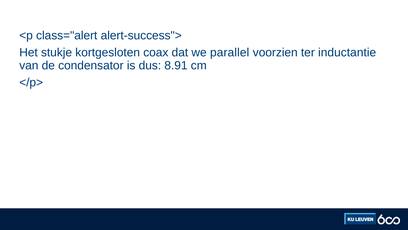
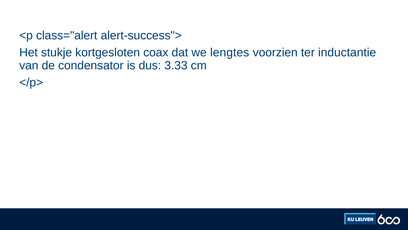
parallel: parallel -> lengtes (230, 53)
8.91: 8.91 -> 3.33 (176, 65)
